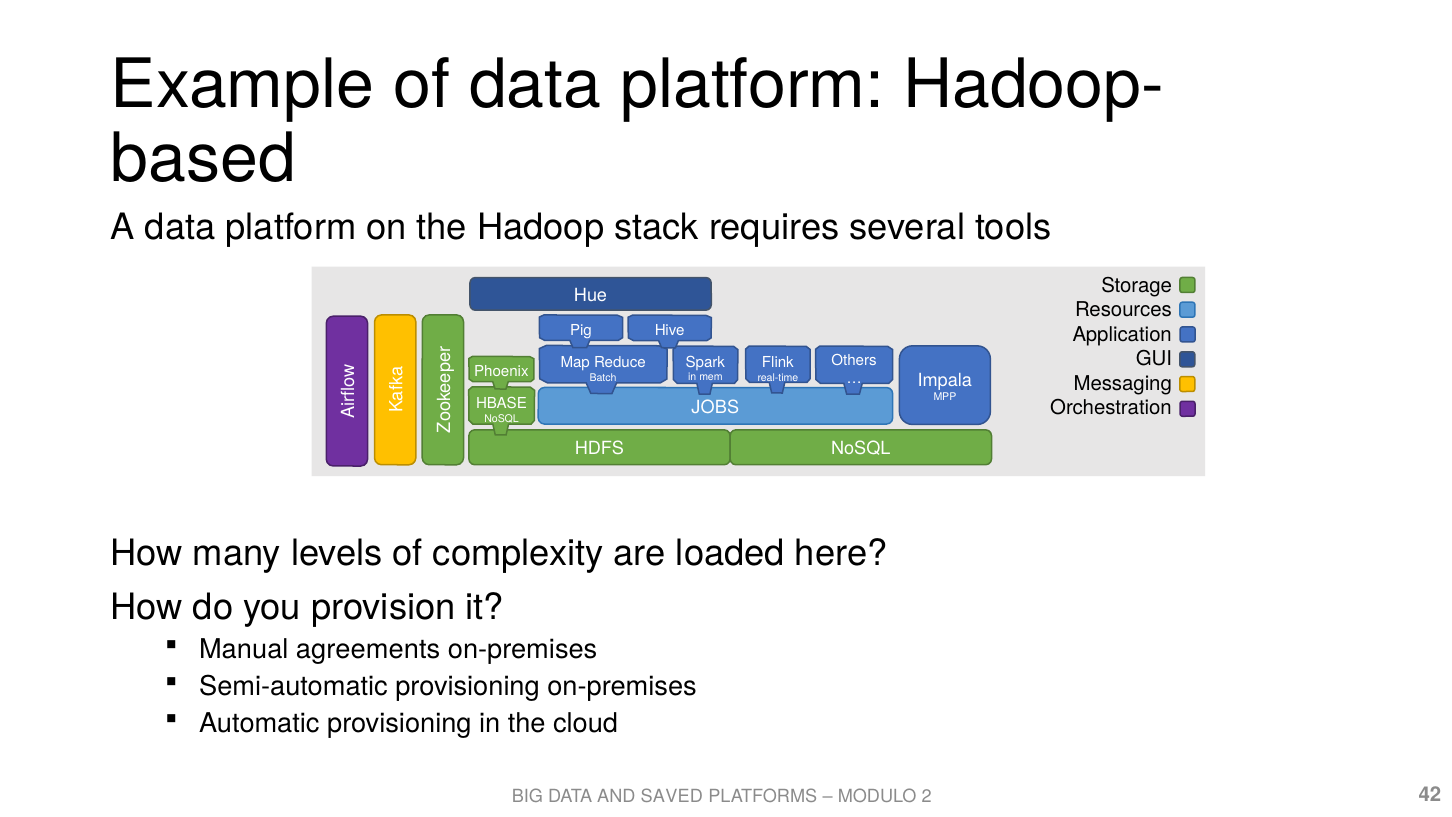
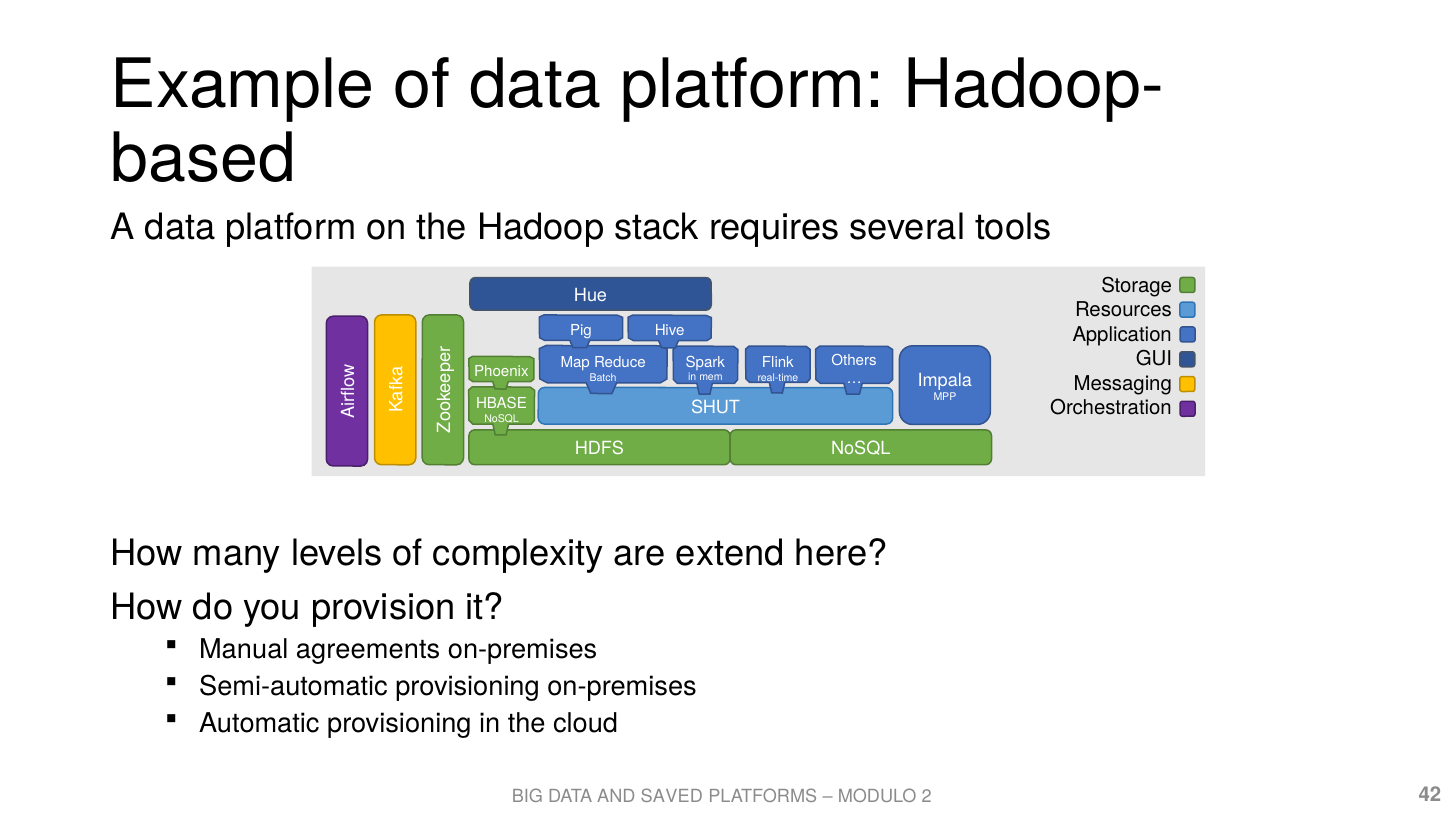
JOBS: JOBS -> SHUT (715, 407)
loaded: loaded -> extend (730, 553)
